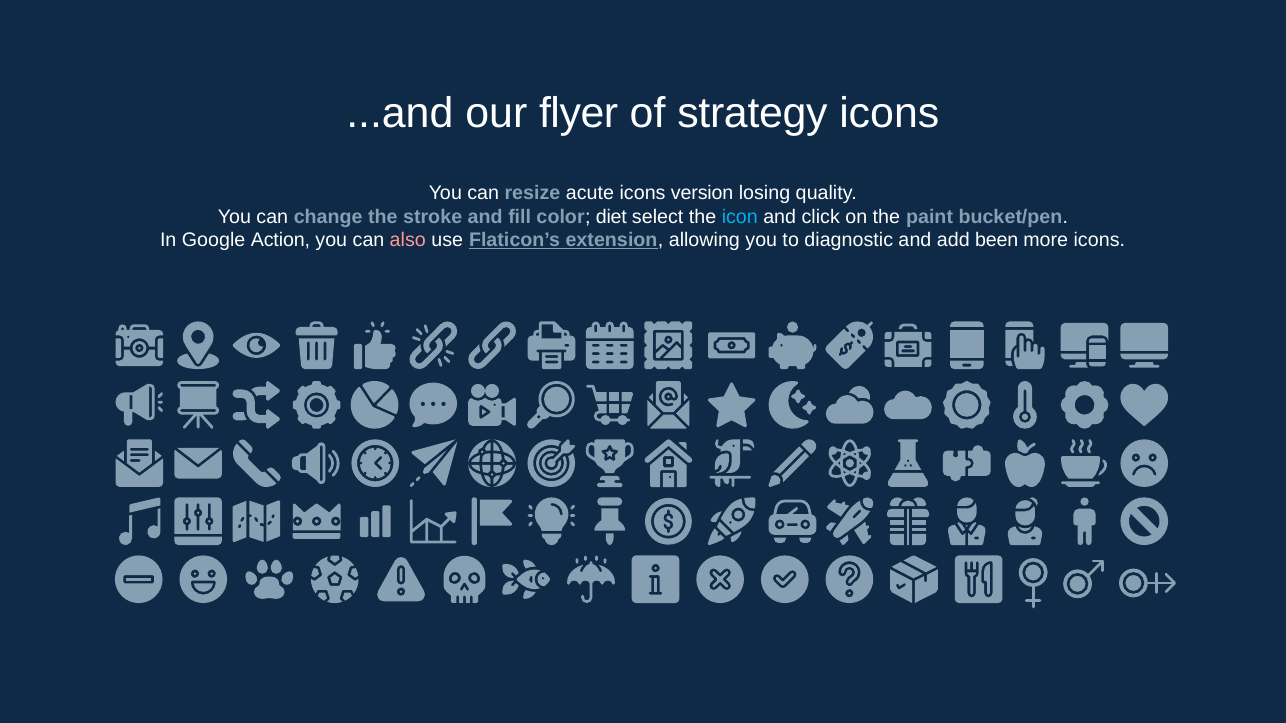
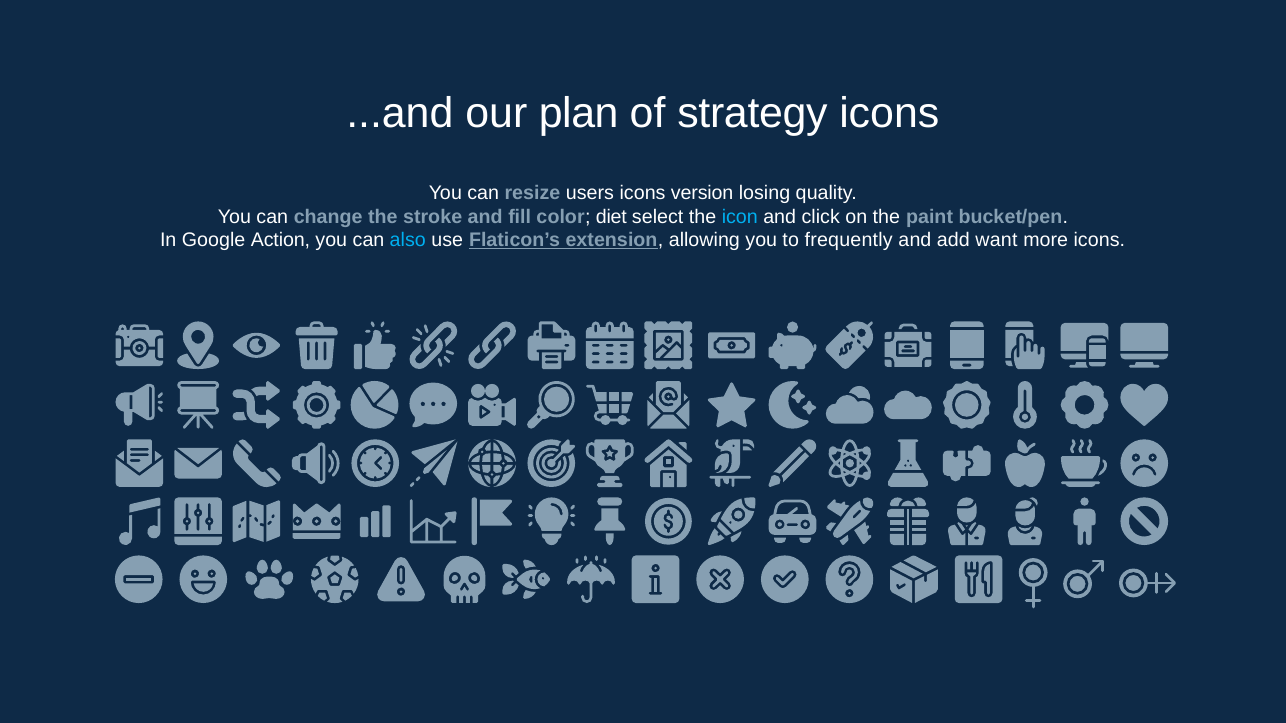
flyer: flyer -> plan (579, 113)
acute: acute -> users (590, 193)
also colour: pink -> light blue (408, 240)
diagnostic: diagnostic -> frequently (849, 240)
been: been -> want (996, 240)
